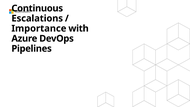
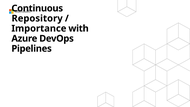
Escalations: Escalations -> Repository (37, 18)
